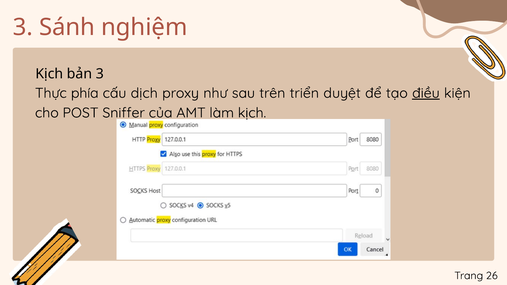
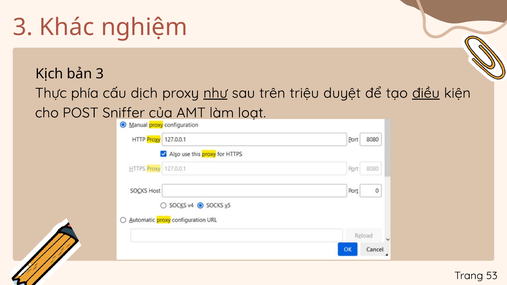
Sánh: Sánh -> Khác (67, 27)
như underline: none -> present (215, 93)
triển: triển -> triệu (304, 93)
kịch: kịch -> loạt (252, 113)
26: 26 -> 53 (492, 276)
